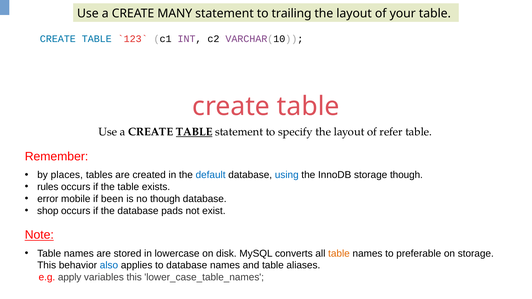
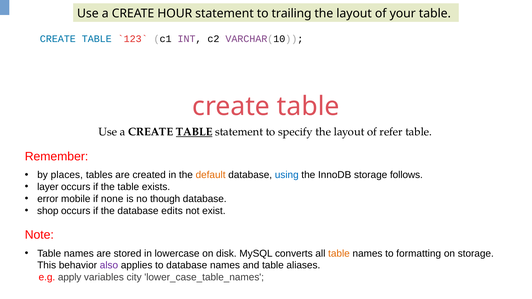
MANY: MANY -> HOUR (175, 13)
default colour: blue -> orange (211, 175)
storage though: though -> follows (406, 175)
rules: rules -> layer (48, 187)
been: been -> none (112, 199)
pads: pads -> edits (172, 211)
Note underline: present -> none (39, 235)
preferable: preferable -> formatting (419, 254)
also colour: blue -> purple (109, 266)
variables this: this -> city (134, 278)
